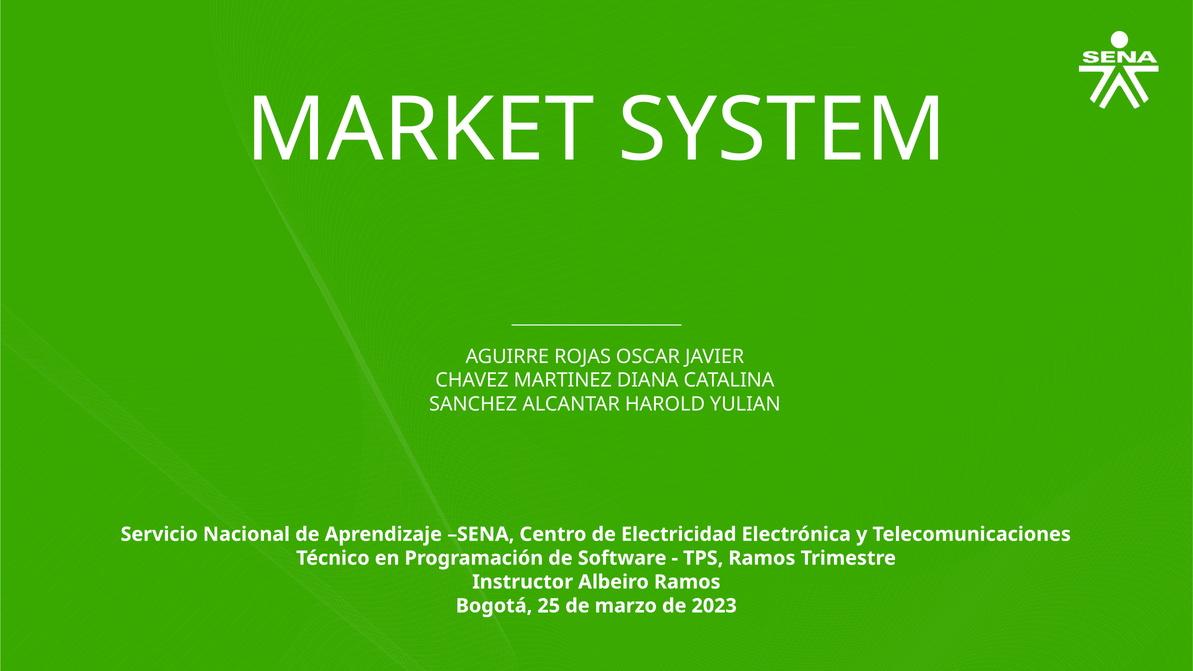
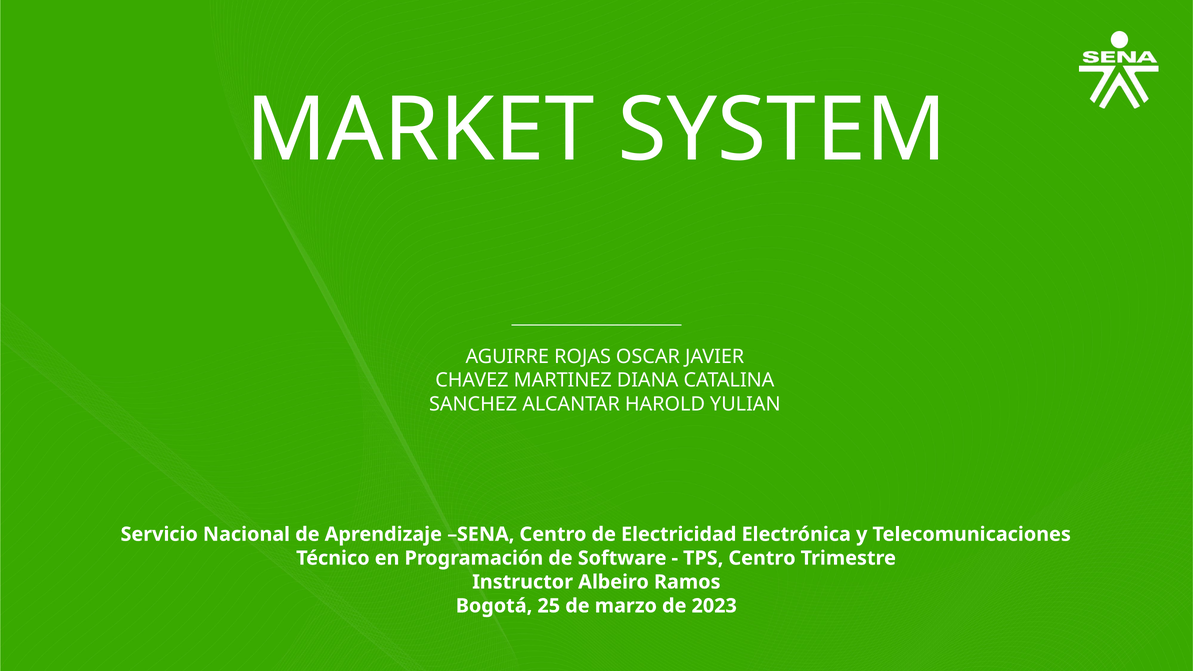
TPS Ramos: Ramos -> Centro (762, 558)
